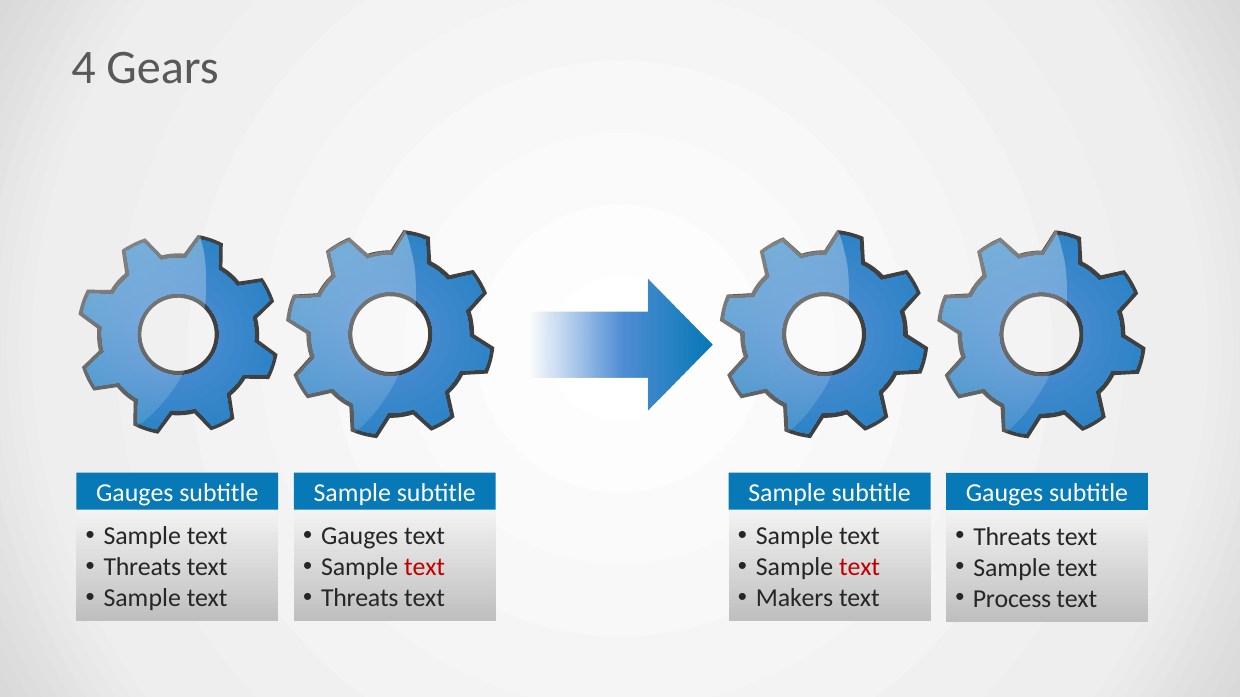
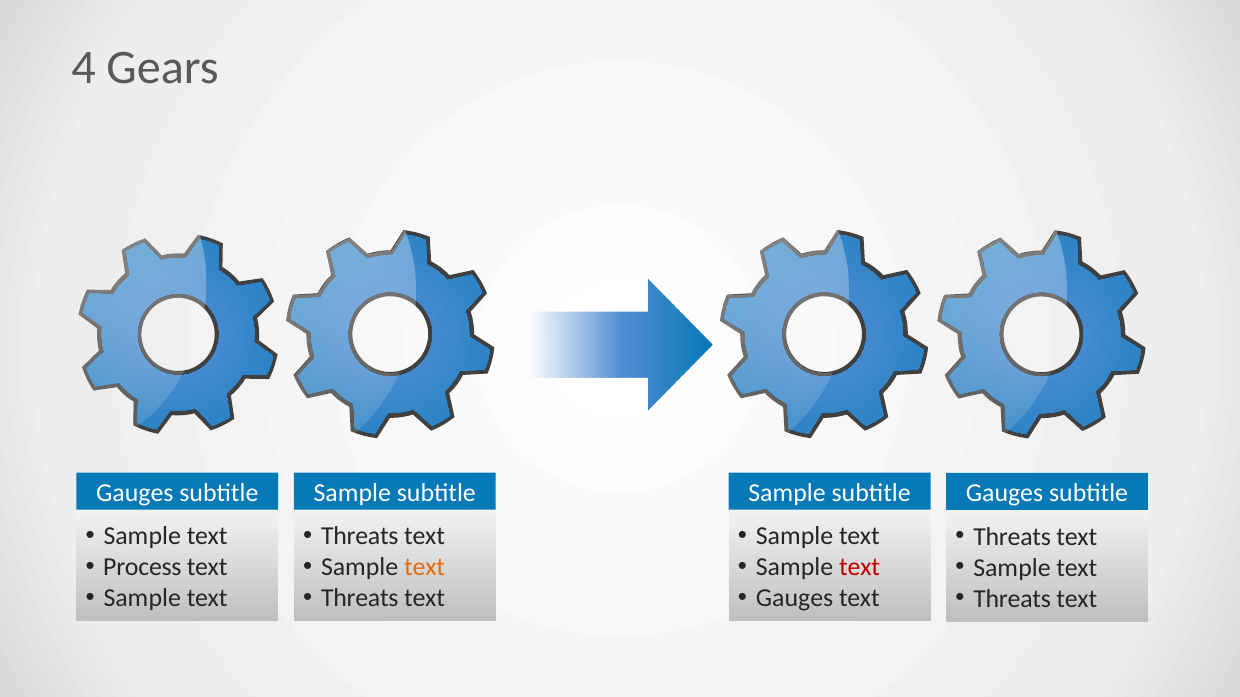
Gauges: Gauges -> Threats (360, 537)
Threats: Threats -> Process (142, 568)
text colour: red -> orange (425, 568)
Makers: Makers -> Gauges (795, 599)
Process: Process -> Threats (1012, 599)
